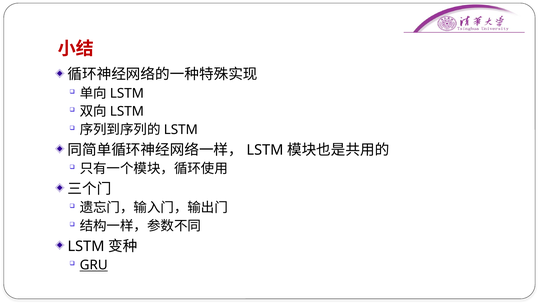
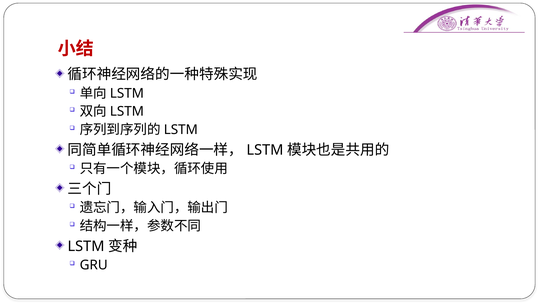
GRU underline: present -> none (94, 265)
